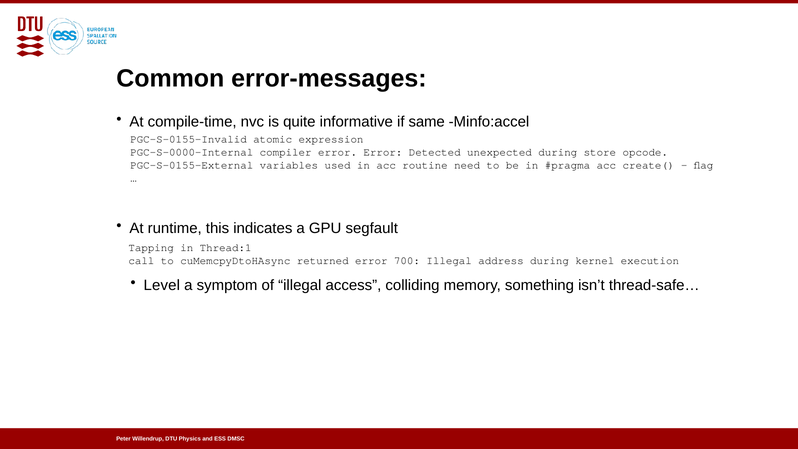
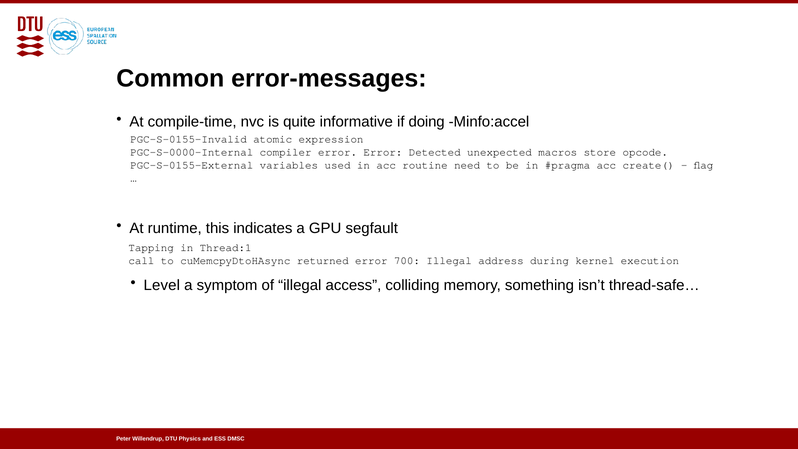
same: same -> doing (427, 122)
unexpected during: during -> macros (558, 152)
